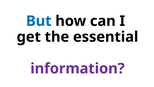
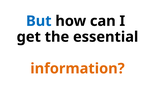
information colour: purple -> orange (77, 68)
